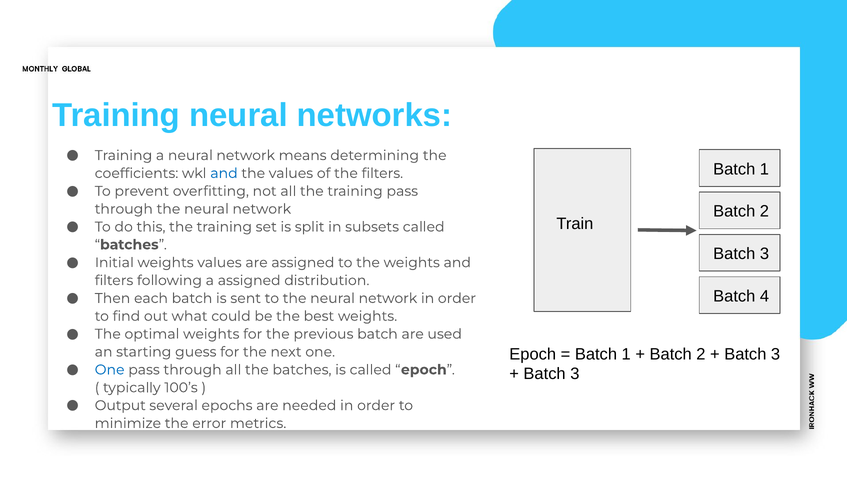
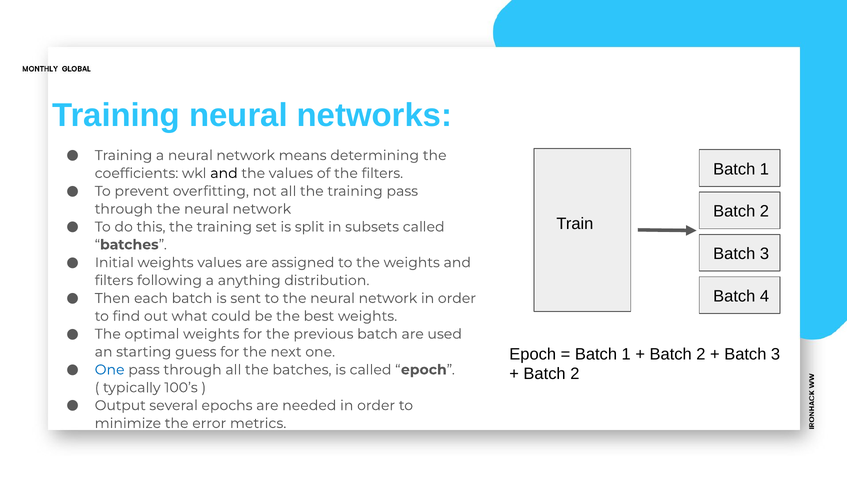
and colour: blue -> black (224, 173)
a assigned: assigned -> anything (249, 280)
3: 3 -> 2 (575, 374)
